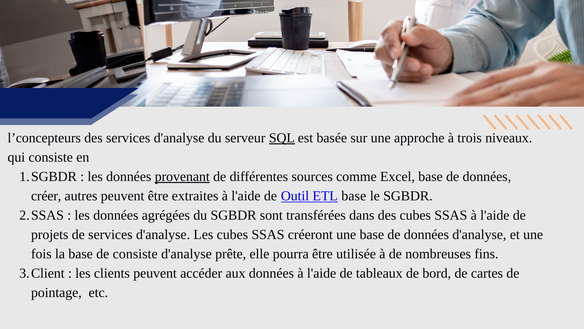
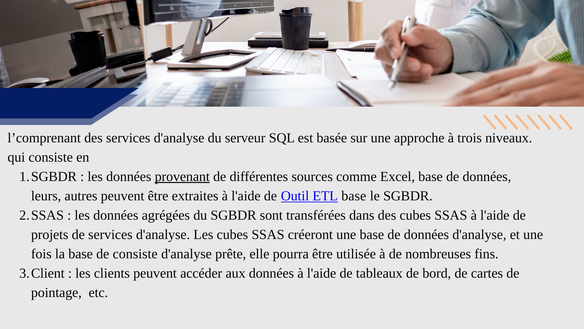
l’concepteurs: l’concepteurs -> l’comprenant (44, 138)
SQL underline: present -> none (282, 138)
créer: créer -> leurs (46, 196)
